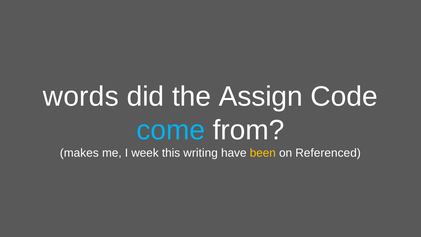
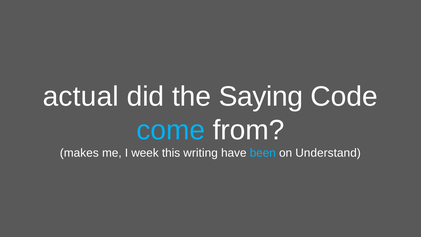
words: words -> actual (81, 96)
Assign: Assign -> Saying (261, 96)
been colour: yellow -> light blue (263, 153)
Referenced: Referenced -> Understand (328, 153)
